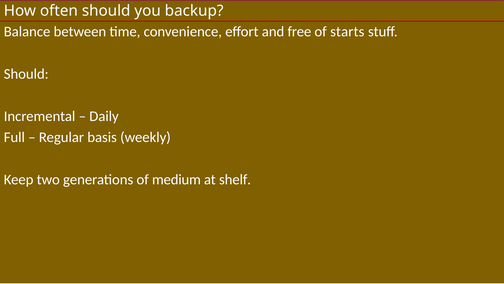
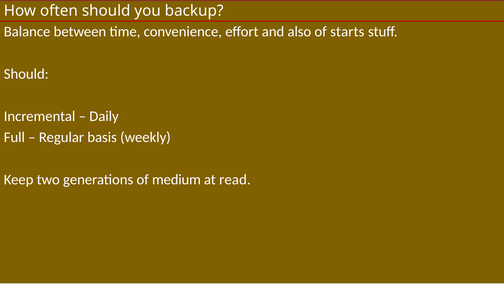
free: free -> also (299, 31)
shelf: shelf -> read (235, 179)
